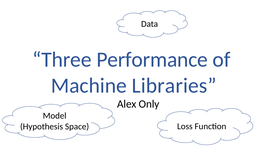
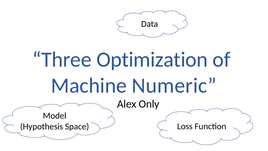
Performance: Performance -> Optimization (152, 59)
Libraries: Libraries -> Numeric (174, 85)
